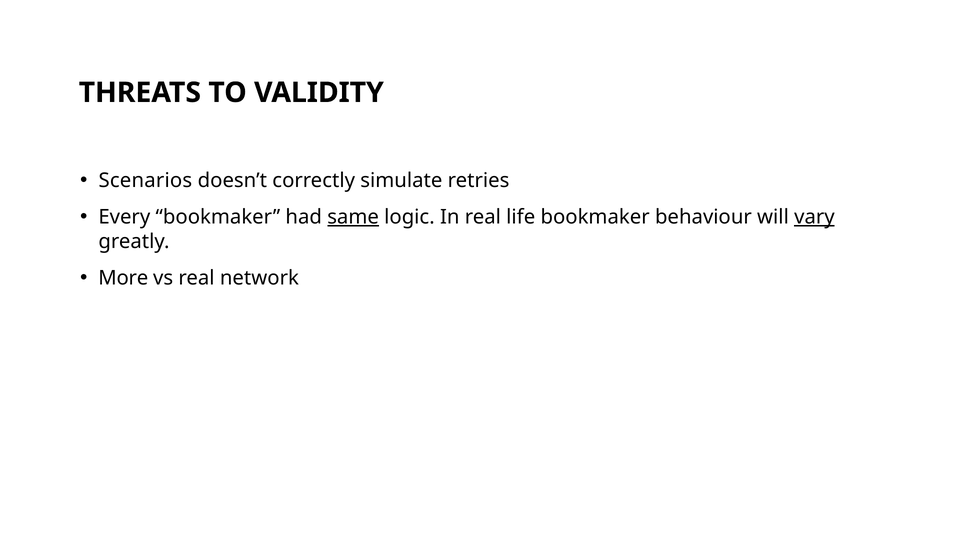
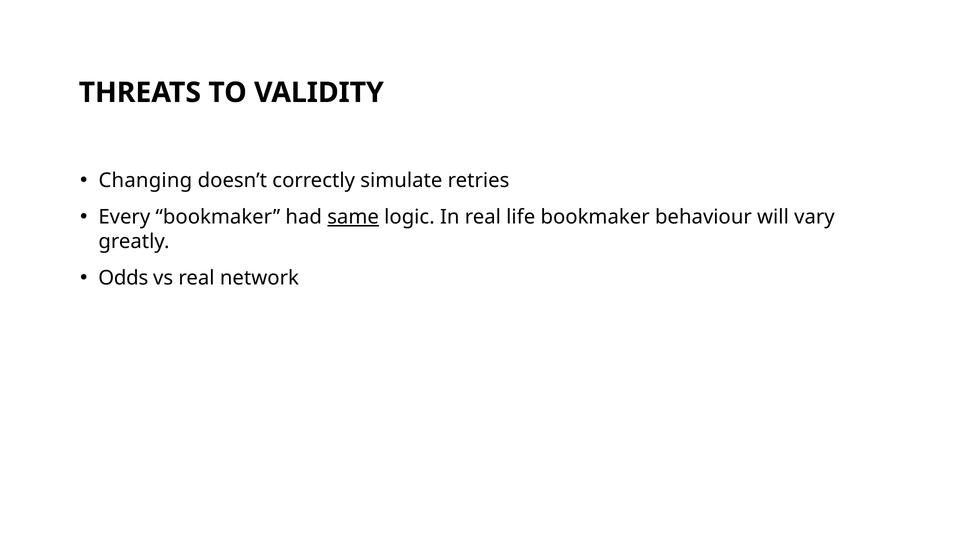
Scenarios: Scenarios -> Changing (145, 181)
vary underline: present -> none (814, 217)
More: More -> Odds (123, 278)
